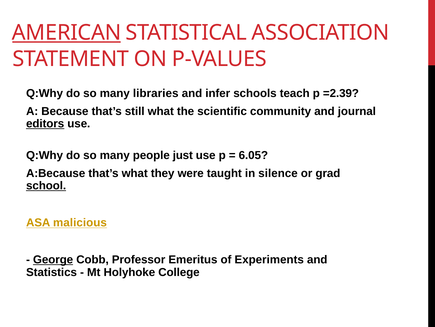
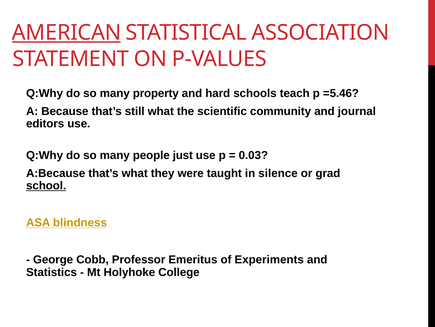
libraries: libraries -> property (156, 93)
infer: infer -> hard (218, 93)
=2.39: =2.39 -> =5.46 (341, 93)
editors underline: present -> none (45, 123)
6.05: 6.05 -> 0.03 (253, 155)
malicious: malicious -> blindness (80, 222)
George underline: present -> none (53, 259)
